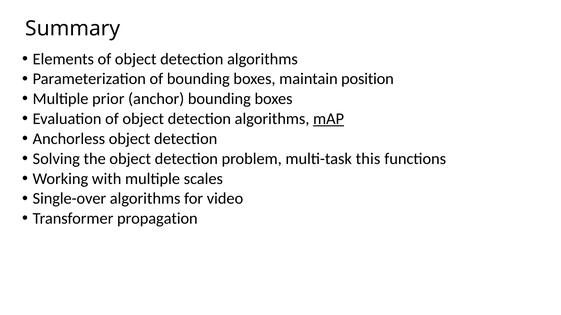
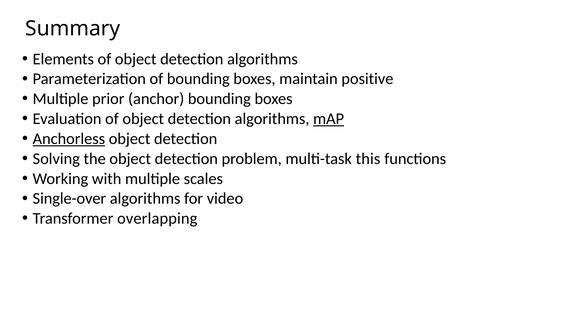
position: position -> positive (367, 79)
Anchorless underline: none -> present (69, 139)
propagation: propagation -> overlapping (157, 219)
